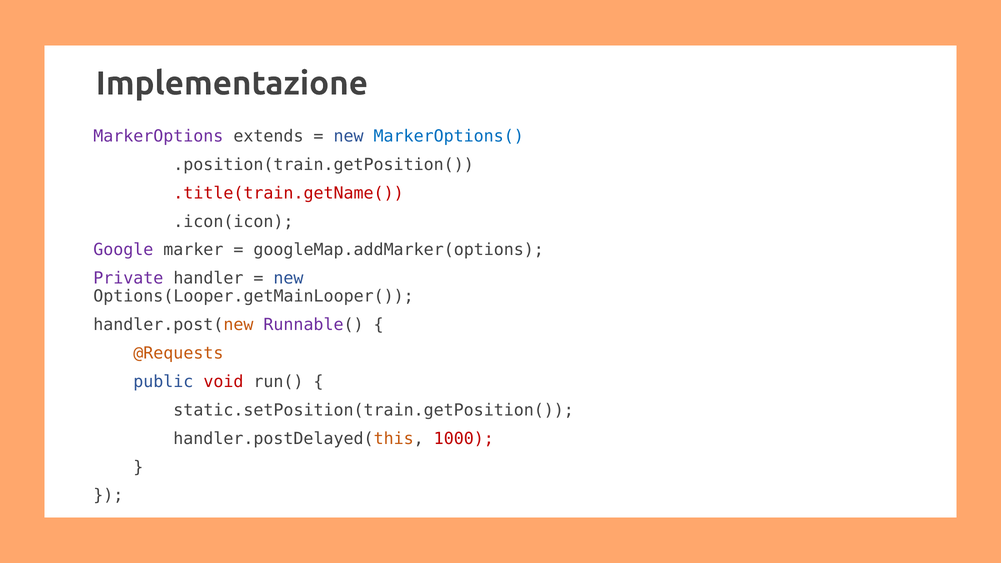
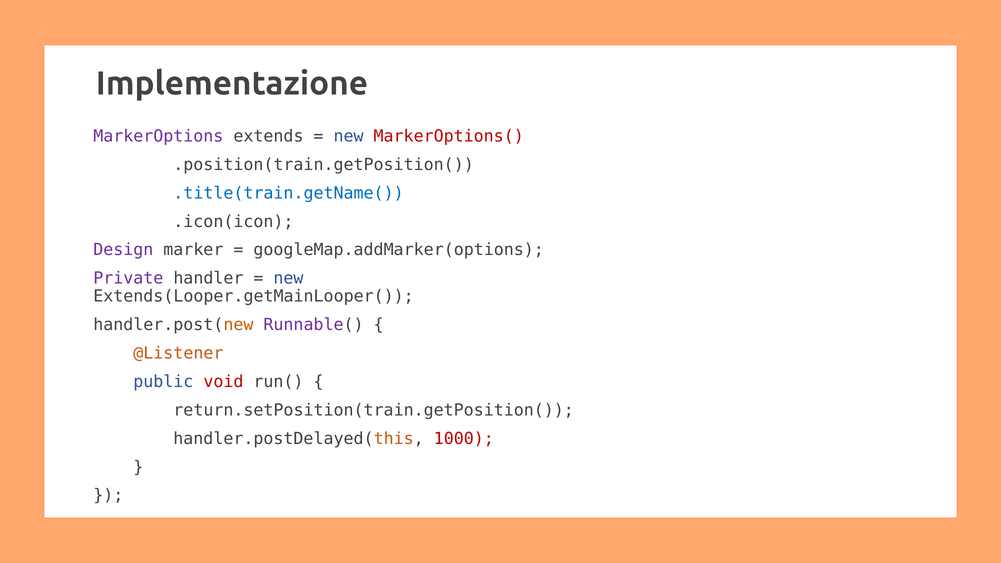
MarkerOptions( colour: blue -> red (449, 136)
.title(train.getName( colour: red -> blue (289, 193)
Google: Google -> Design (123, 250)
Options(Looper.getMainLooper(: Options(Looper.getMainLooper( -> Extends(Looper.getMainLooper( (254, 296)
@Requests: @Requests -> @Listener (178, 353)
static.setPosition(train.getPosition(: static.setPosition(train.getPosition( -> return.setPosition(train.getPosition( (374, 410)
